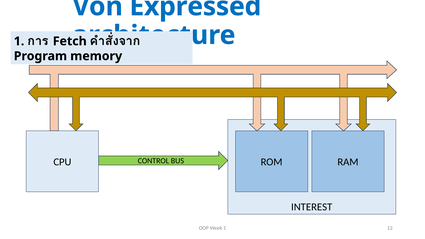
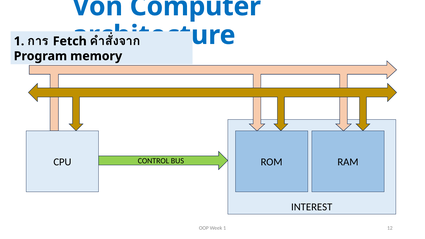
Expressed: Expressed -> Computer (195, 7)
